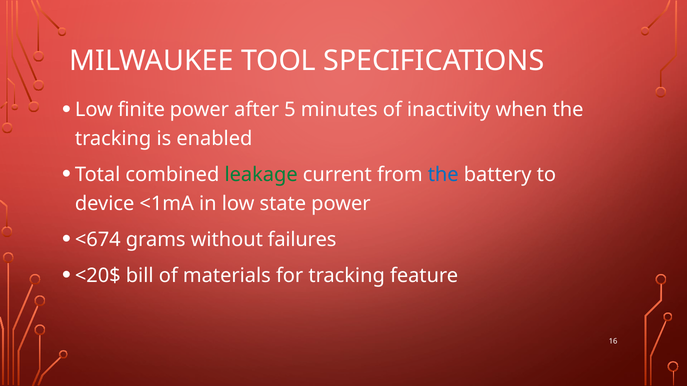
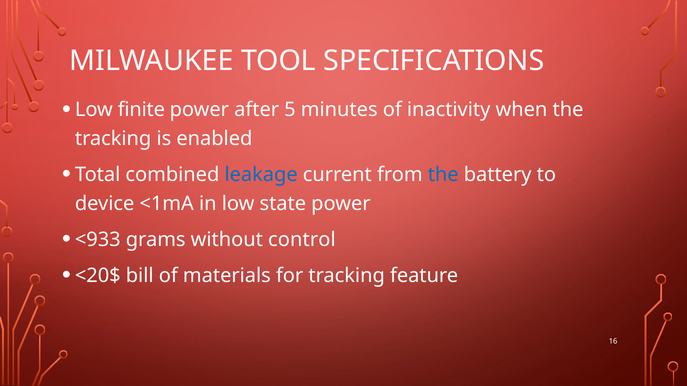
leakage colour: green -> blue (261, 175)
<674: <674 -> <933 (98, 240)
failures: failures -> control (302, 240)
